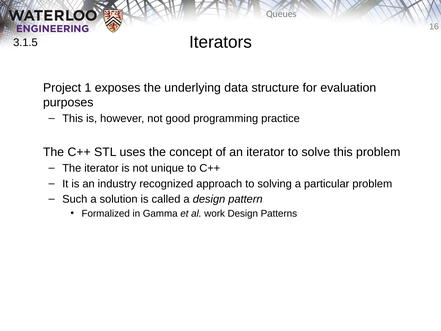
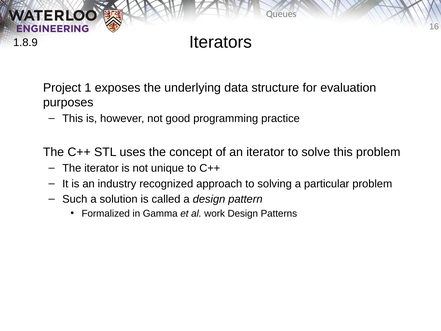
3.1.5: 3.1.5 -> 1.8.9 (25, 43)
